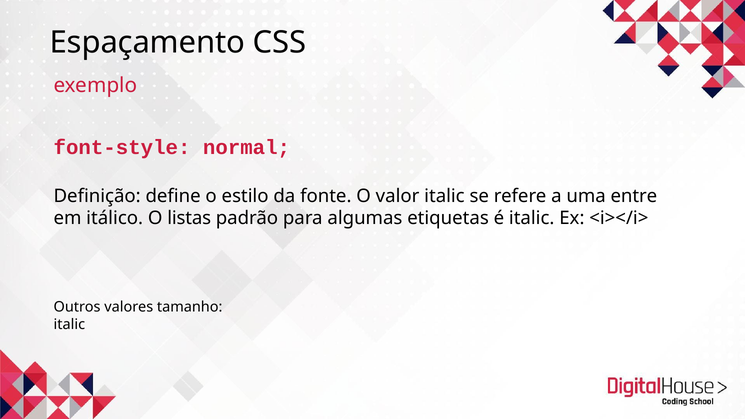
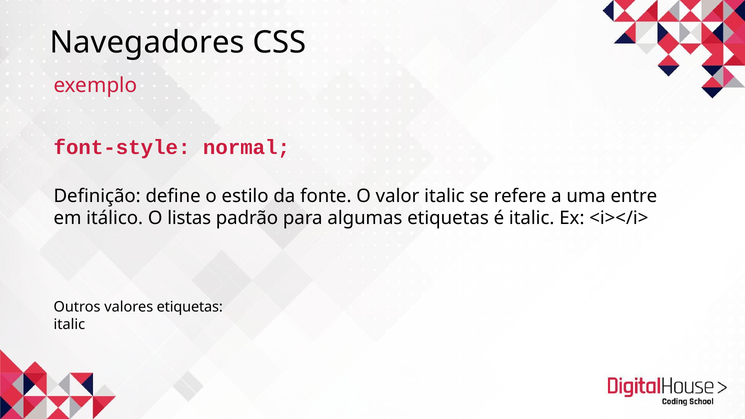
Espaçamento: Espaçamento -> Navegadores (147, 42)
valores tamanho: tamanho -> etiquetas (190, 307)
